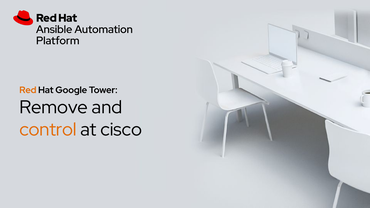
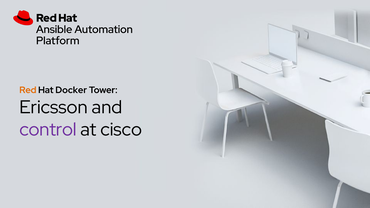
Google: Google -> Docker (71, 90)
Remove: Remove -> Ericsson (54, 107)
control colour: orange -> purple (48, 130)
